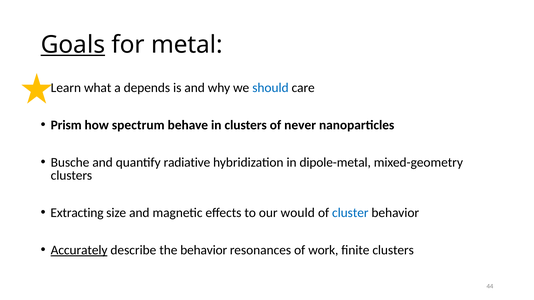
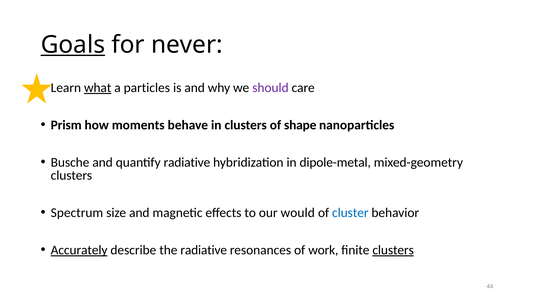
metal: metal -> never (187, 45)
what underline: none -> present (98, 88)
depends: depends -> particles (147, 88)
should colour: blue -> purple (270, 88)
spectrum: spectrum -> moments (138, 125)
never: never -> shape (300, 125)
Extracting: Extracting -> Spectrum (77, 213)
the behavior: behavior -> radiative (204, 250)
clusters underline: none -> present (393, 250)
